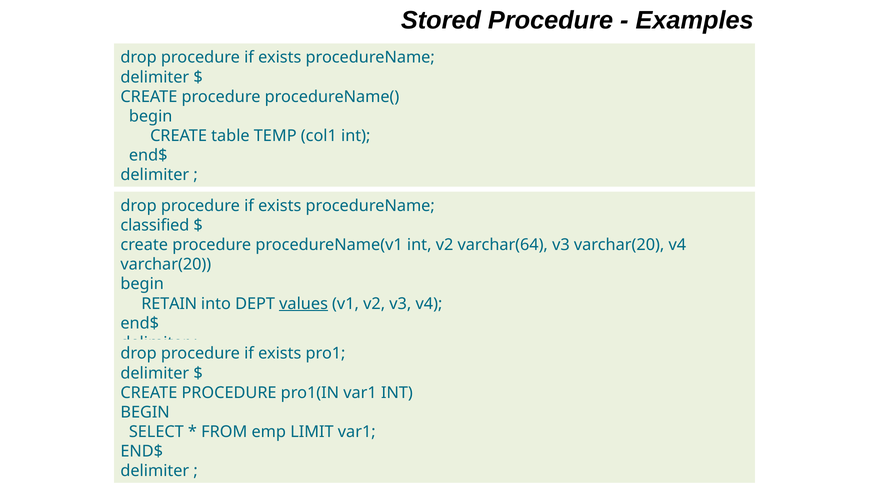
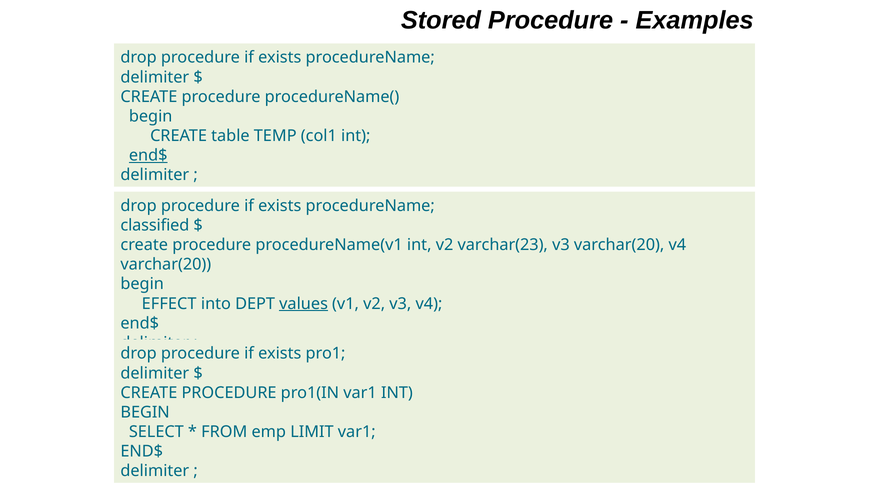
end$ underline: none -> present (148, 155)
varchar(64: varchar(64 -> varchar(23 (503, 245)
RETAIN: RETAIN -> EFFECT (169, 304)
